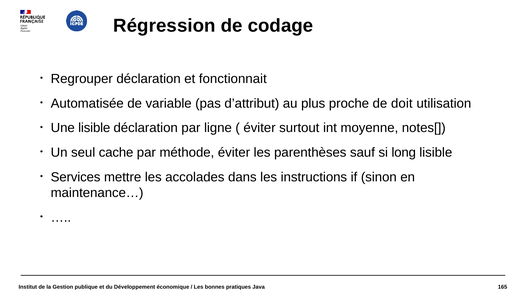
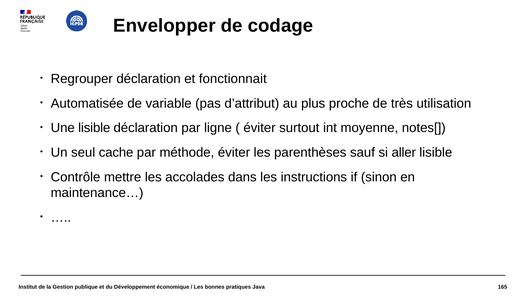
Régression: Régression -> Envelopper (164, 26)
doit: doit -> très (402, 103)
long: long -> aller (404, 152)
Services: Services -> Contrôle (76, 177)
